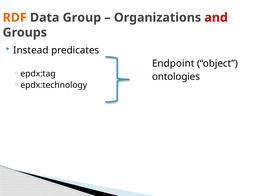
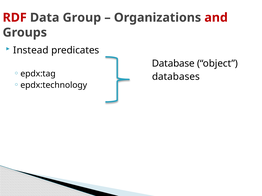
RDF colour: orange -> red (15, 18)
Endpoint: Endpoint -> Database (173, 64)
ontologies: ontologies -> databases (176, 77)
